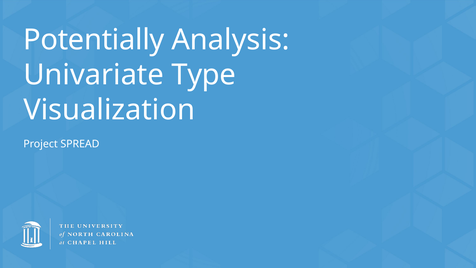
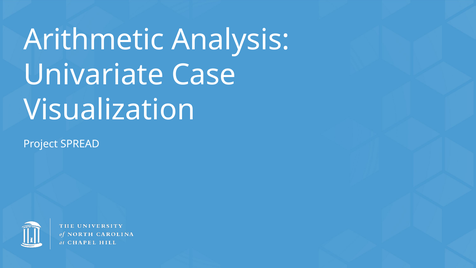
Potentially: Potentially -> Arithmetic (94, 40)
Type: Type -> Case (204, 75)
